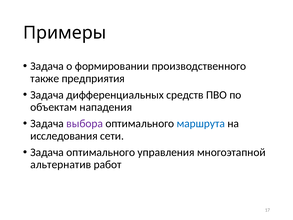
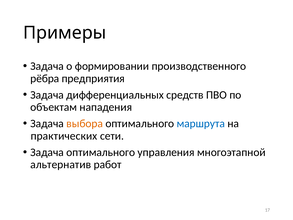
также: также -> рёбра (45, 78)
выбора colour: purple -> orange (85, 123)
исследования: исследования -> практических (64, 136)
